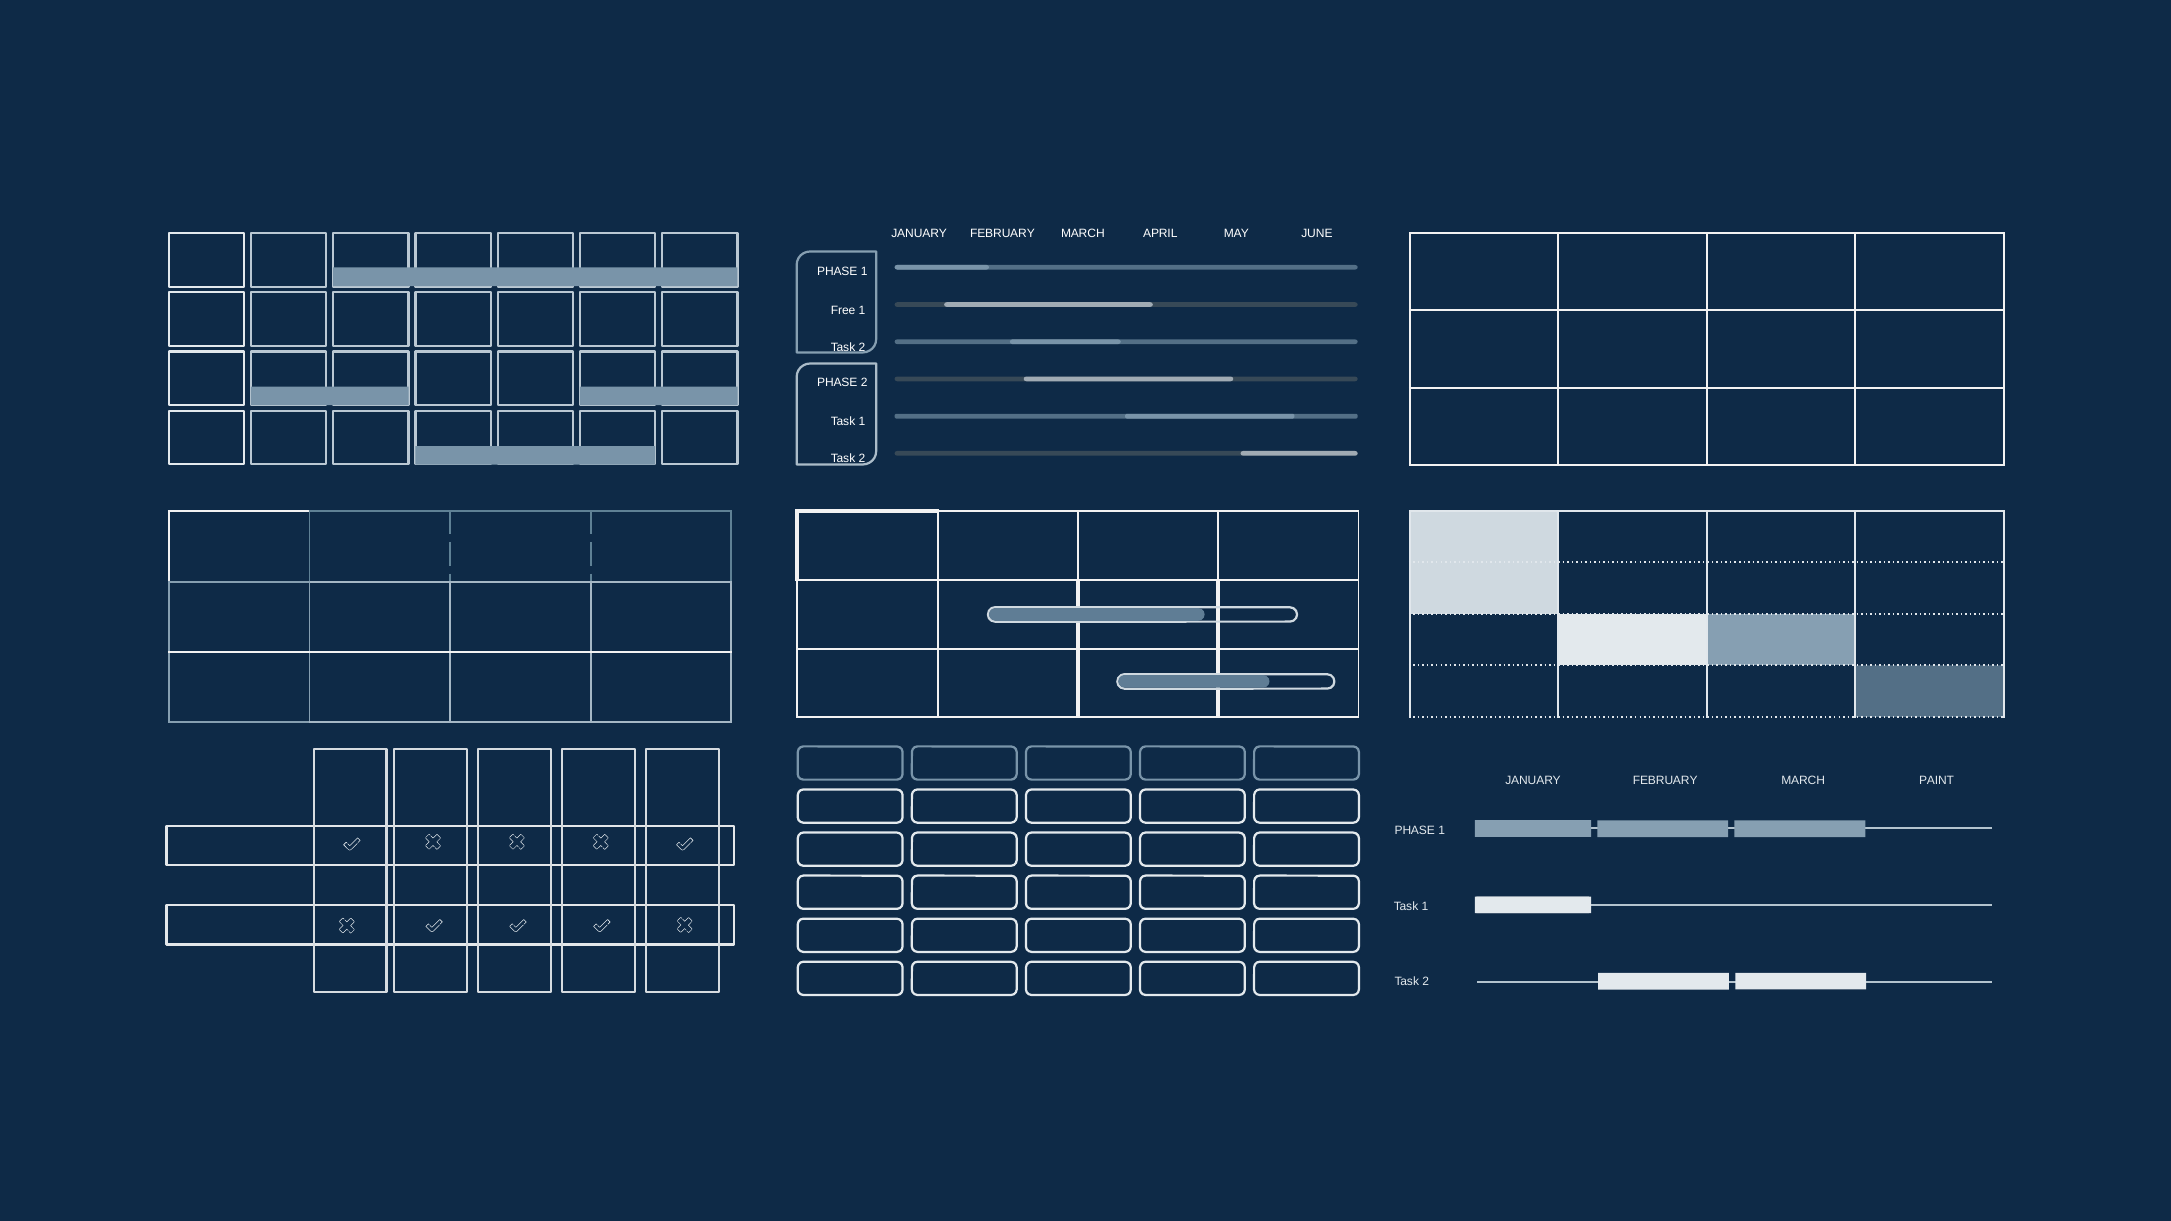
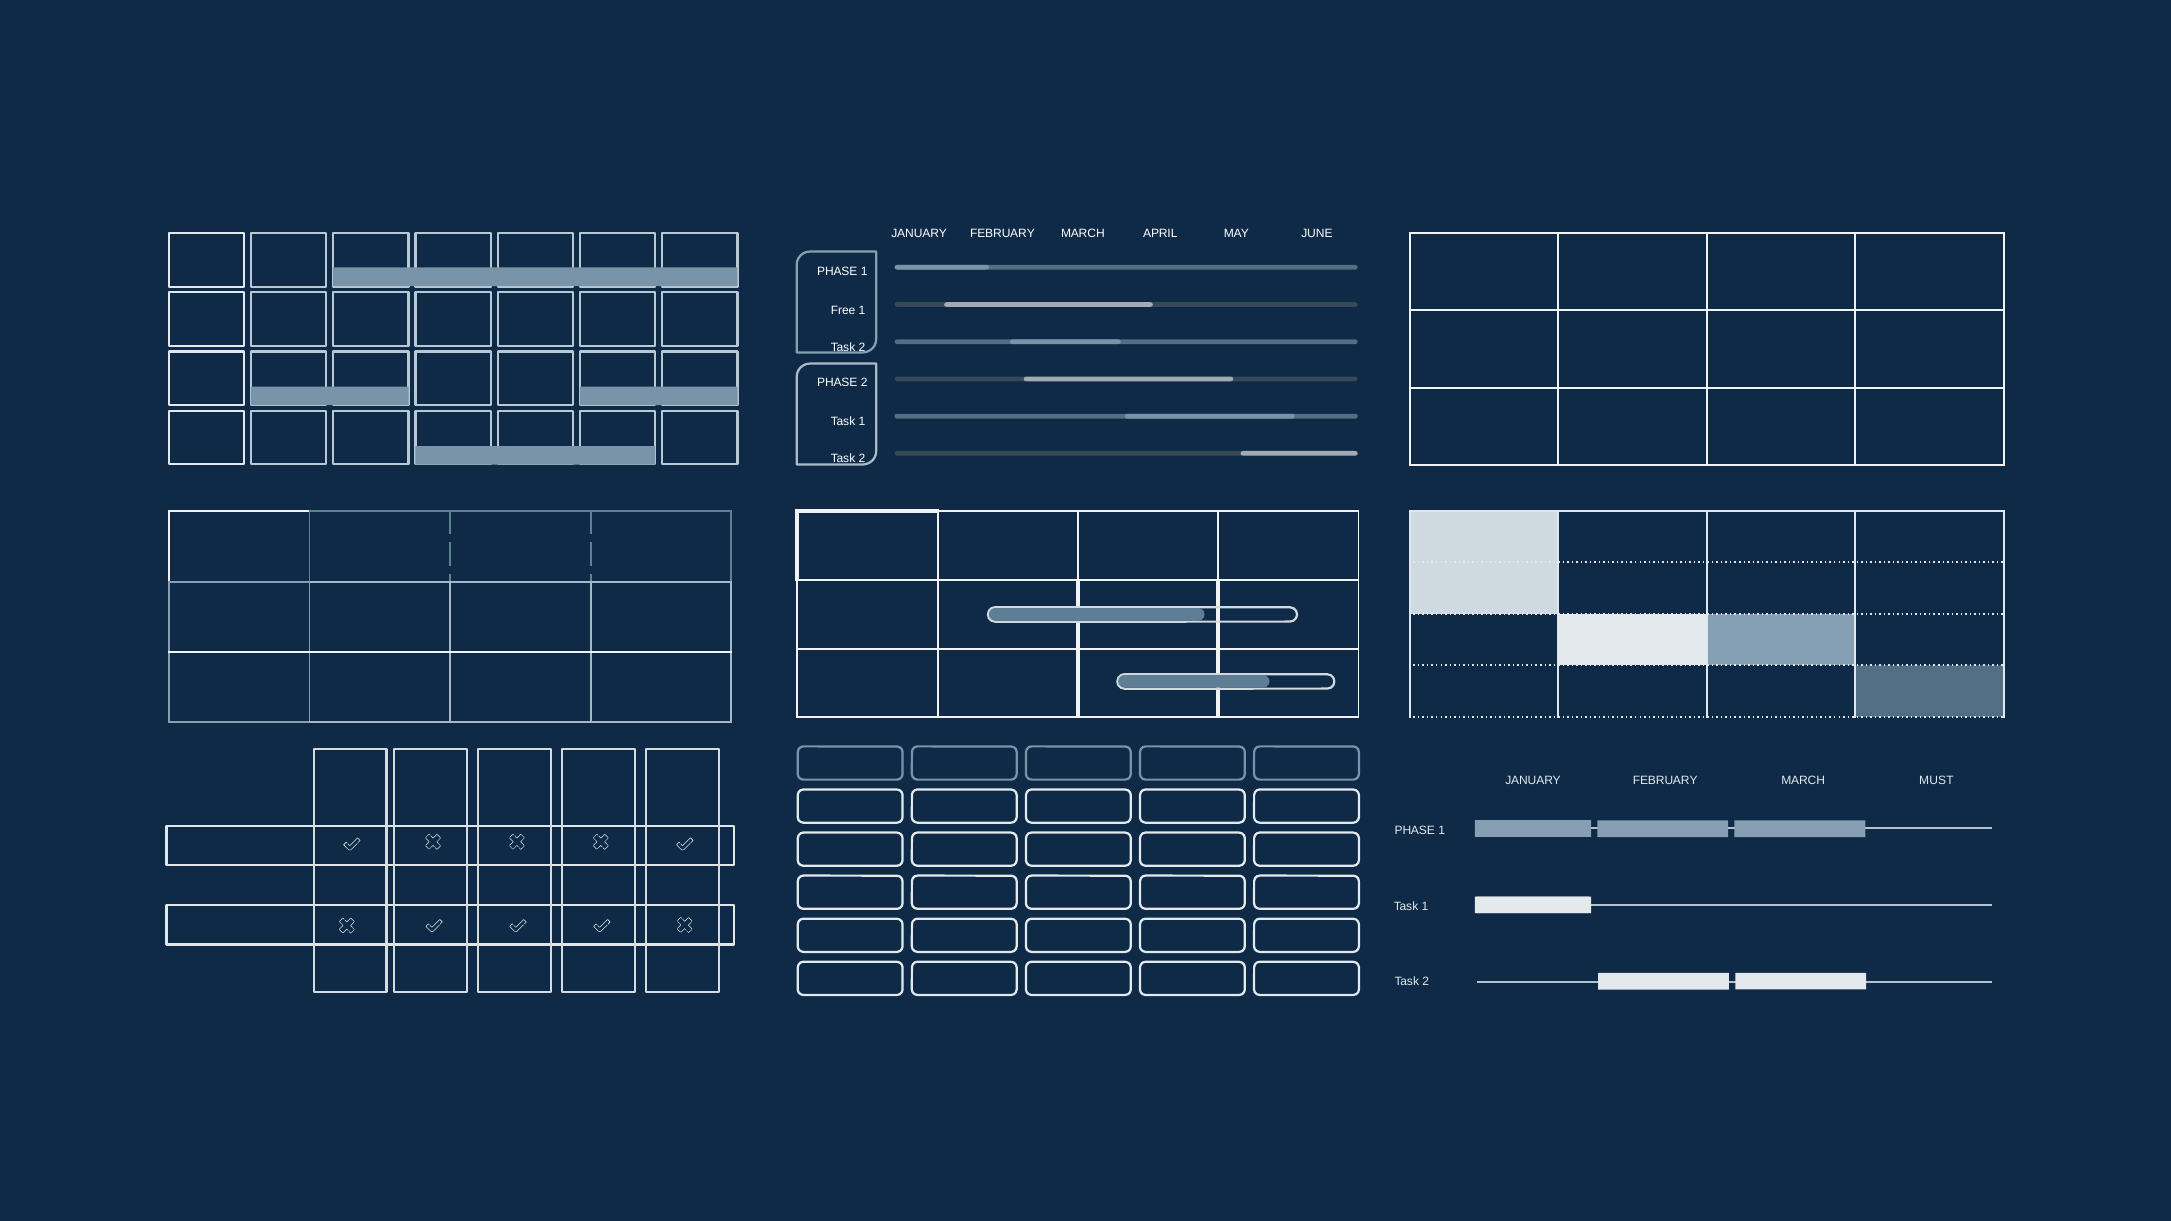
PAINT: PAINT -> MUST (1936, 781)
